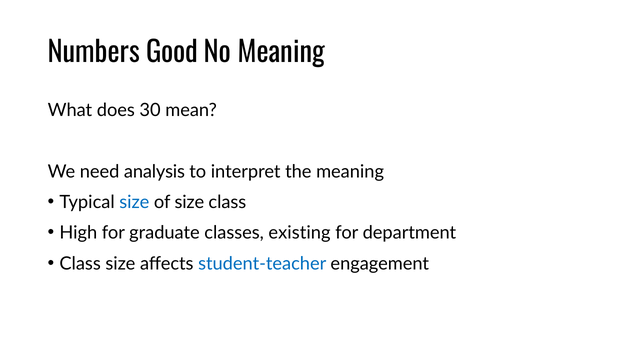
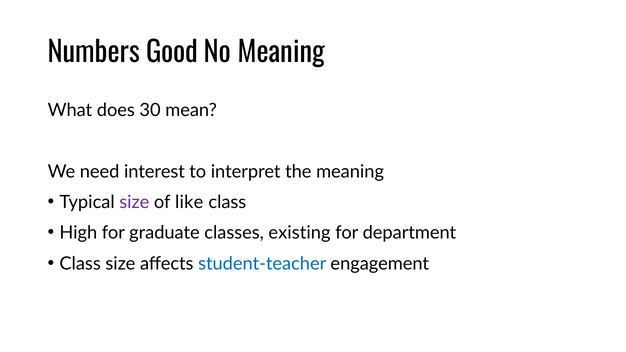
analysis: analysis -> interest (154, 172)
size colour: blue -> purple (134, 202)
of size: size -> like (189, 202)
